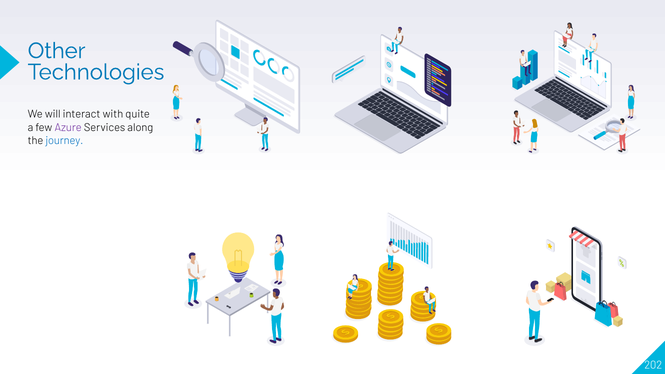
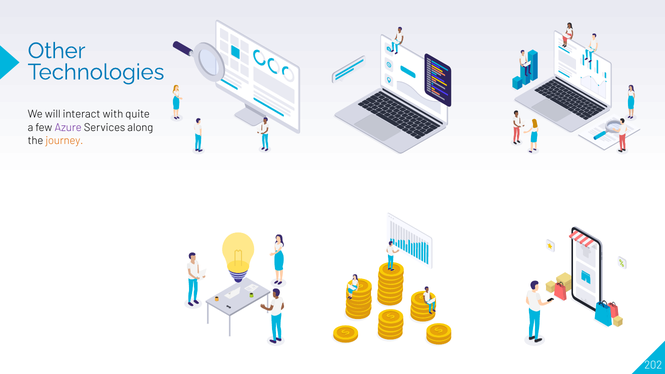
journey colour: blue -> orange (64, 141)
